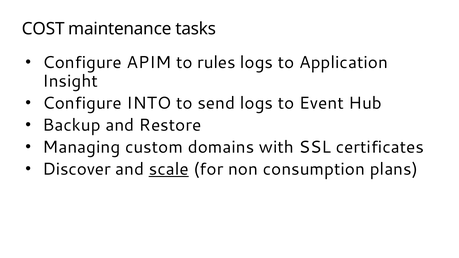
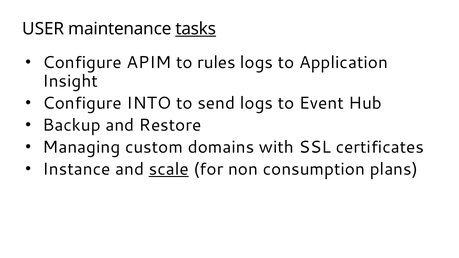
COST: COST -> USER (43, 29)
tasks underline: none -> present (196, 29)
Discover: Discover -> Instance (77, 169)
